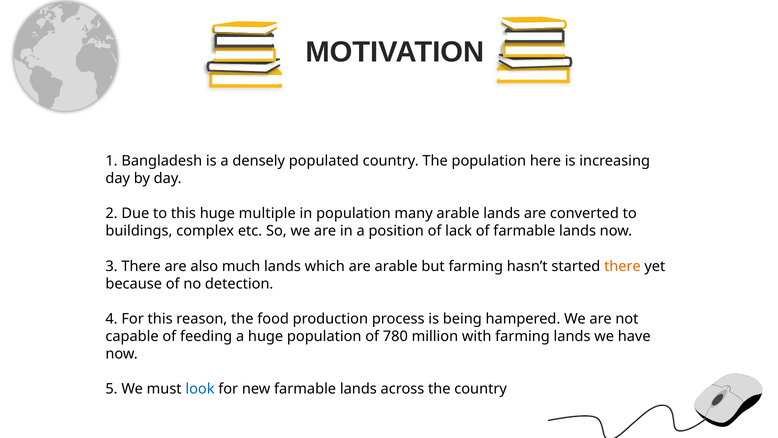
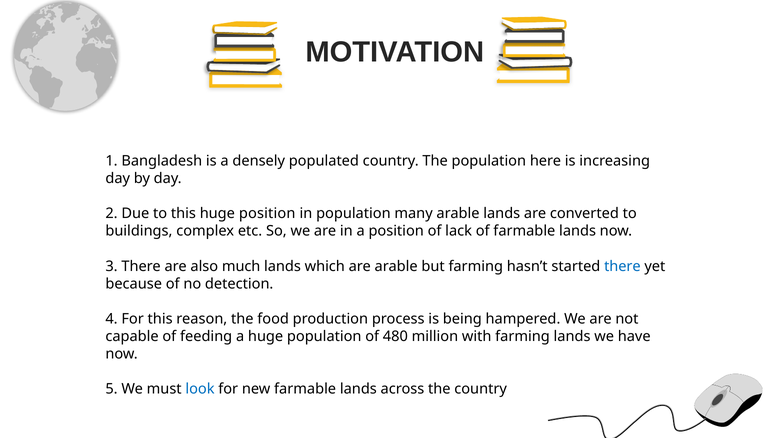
huge multiple: multiple -> position (267, 213)
there colour: orange -> blue (622, 266)
780: 780 -> 480 (395, 336)
